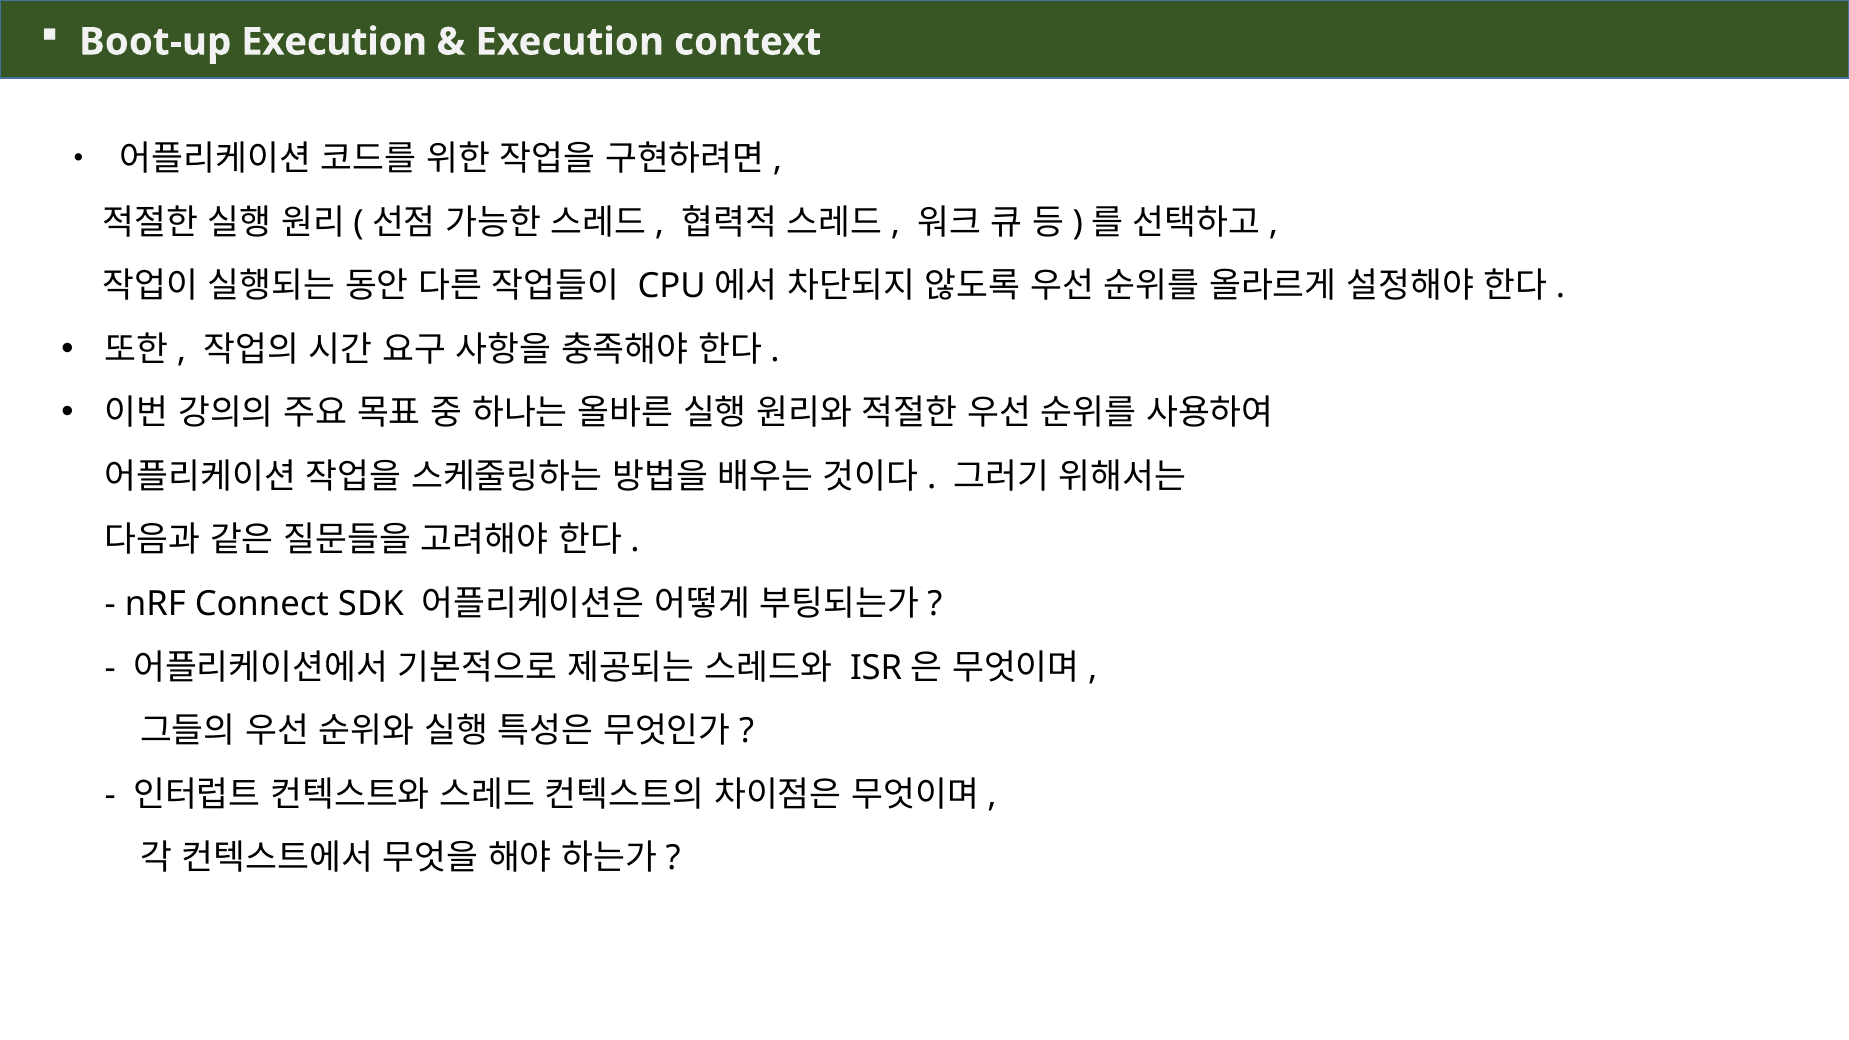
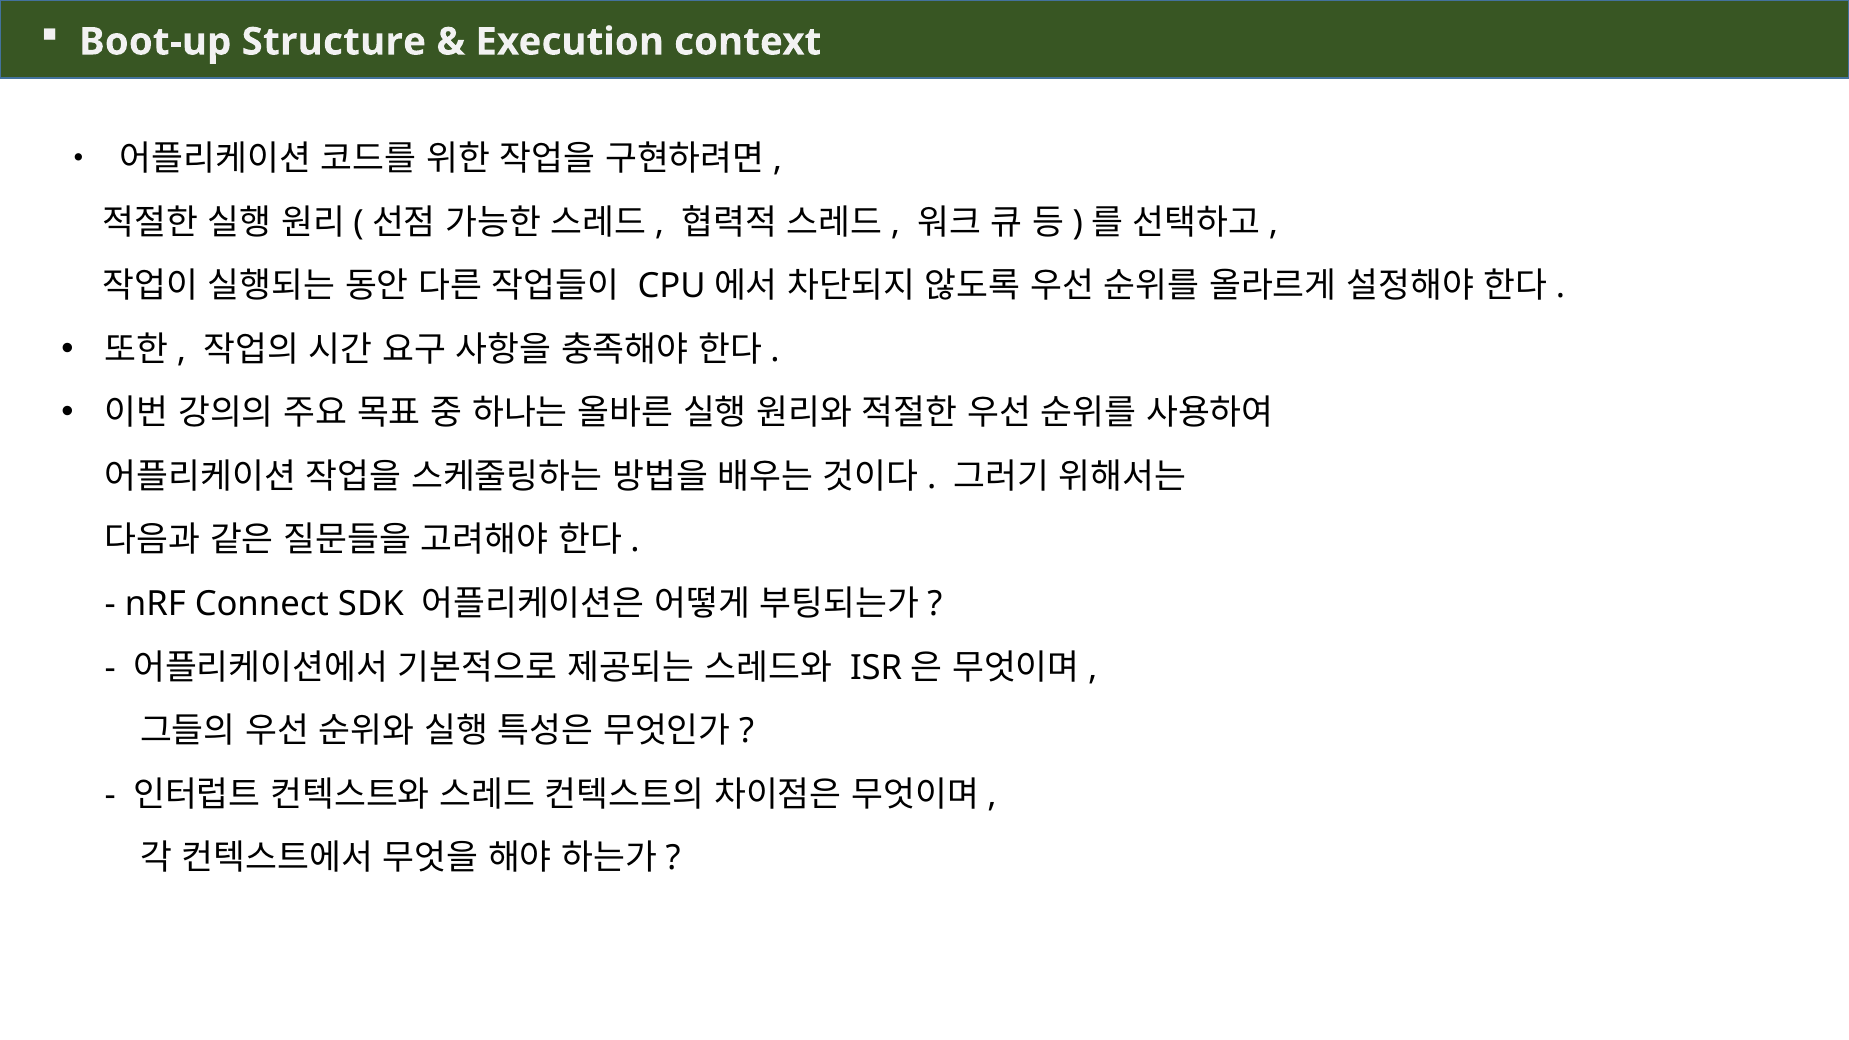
Boot-up Execution: Execution -> Structure (334, 42)
